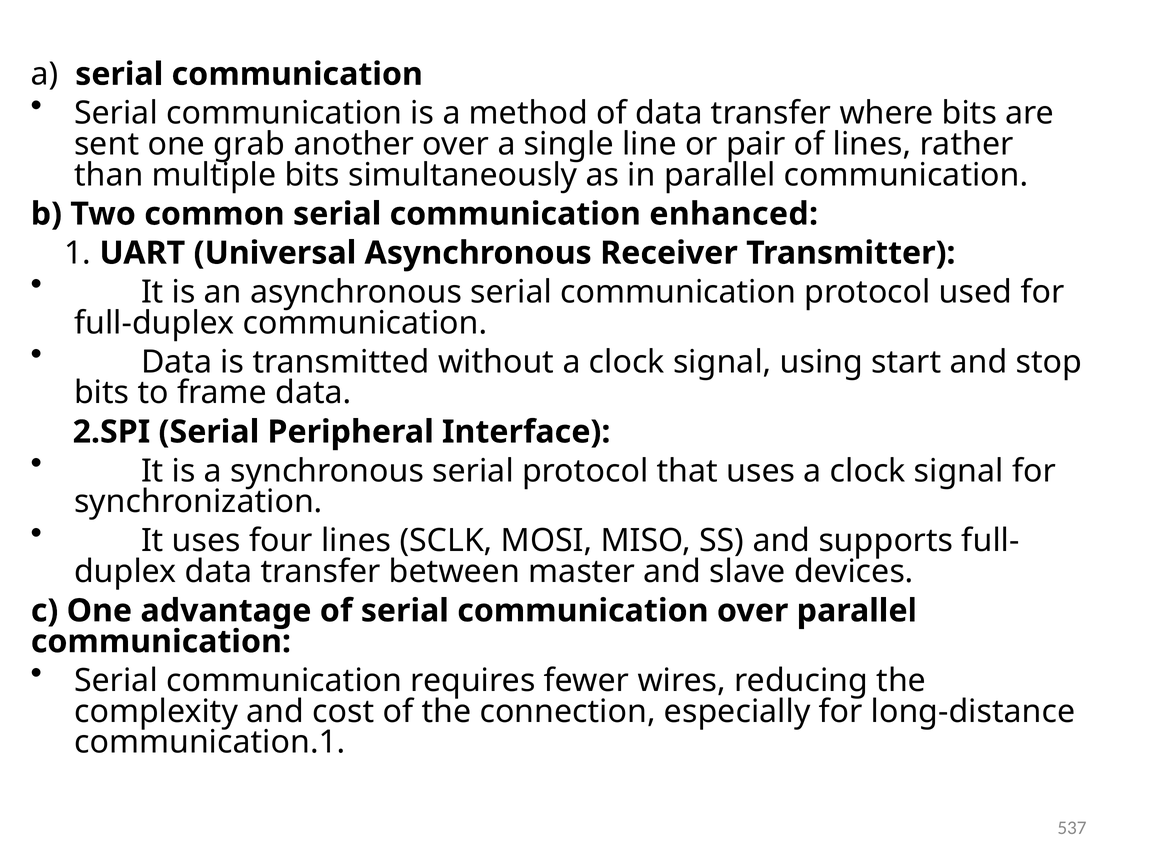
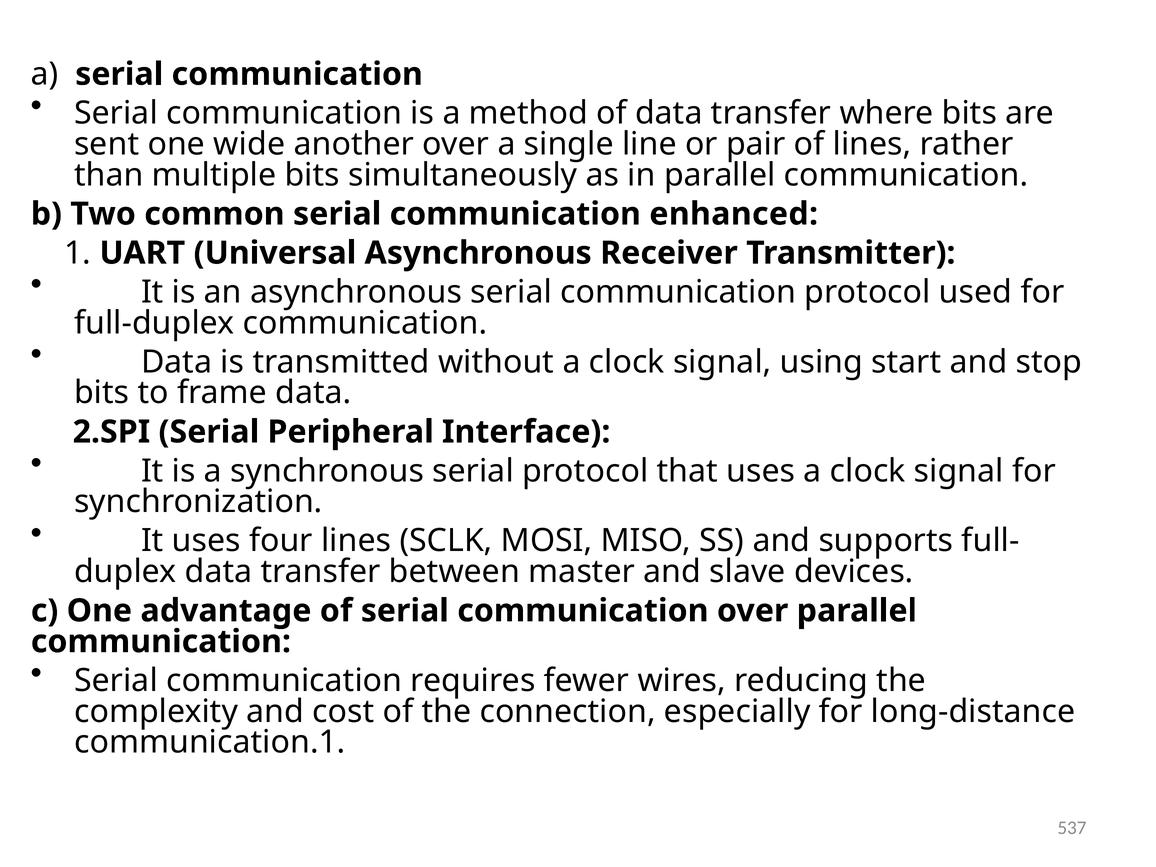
grab: grab -> wide (249, 144)
